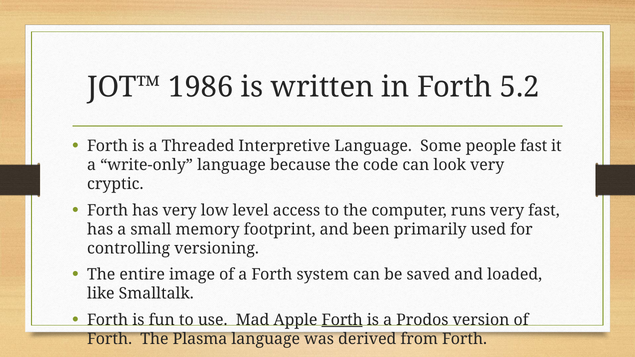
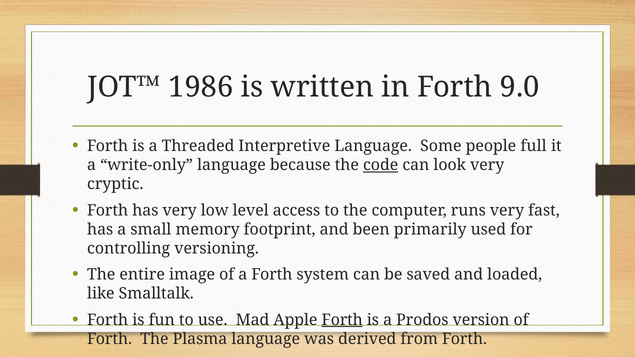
5.2: 5.2 -> 9.0 (520, 87)
people fast: fast -> full (534, 146)
code underline: none -> present (381, 165)
